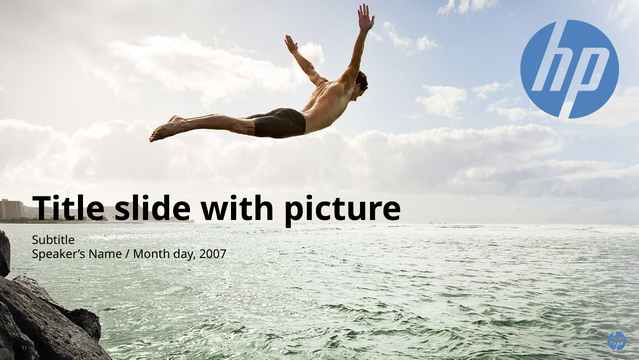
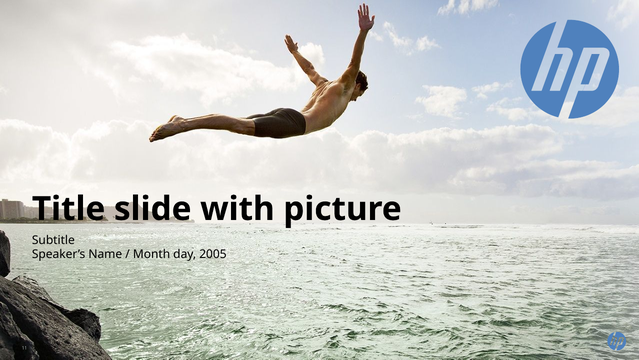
2007: 2007 -> 2005 (213, 254)
